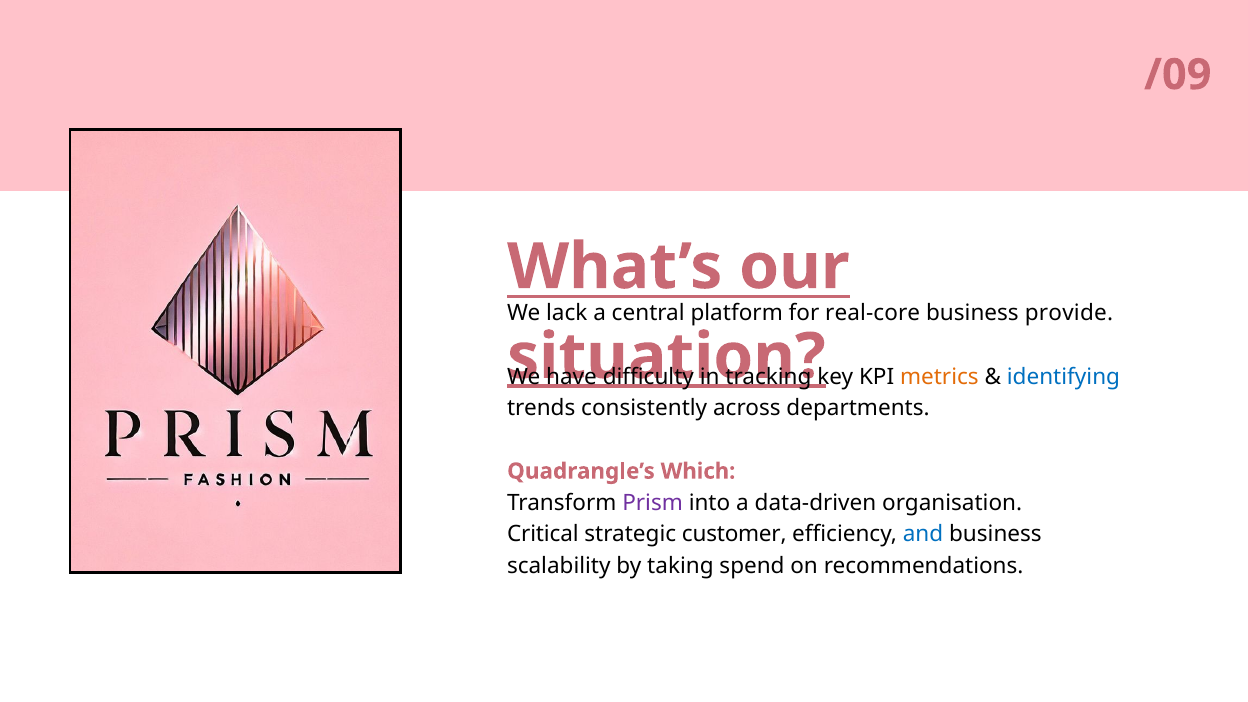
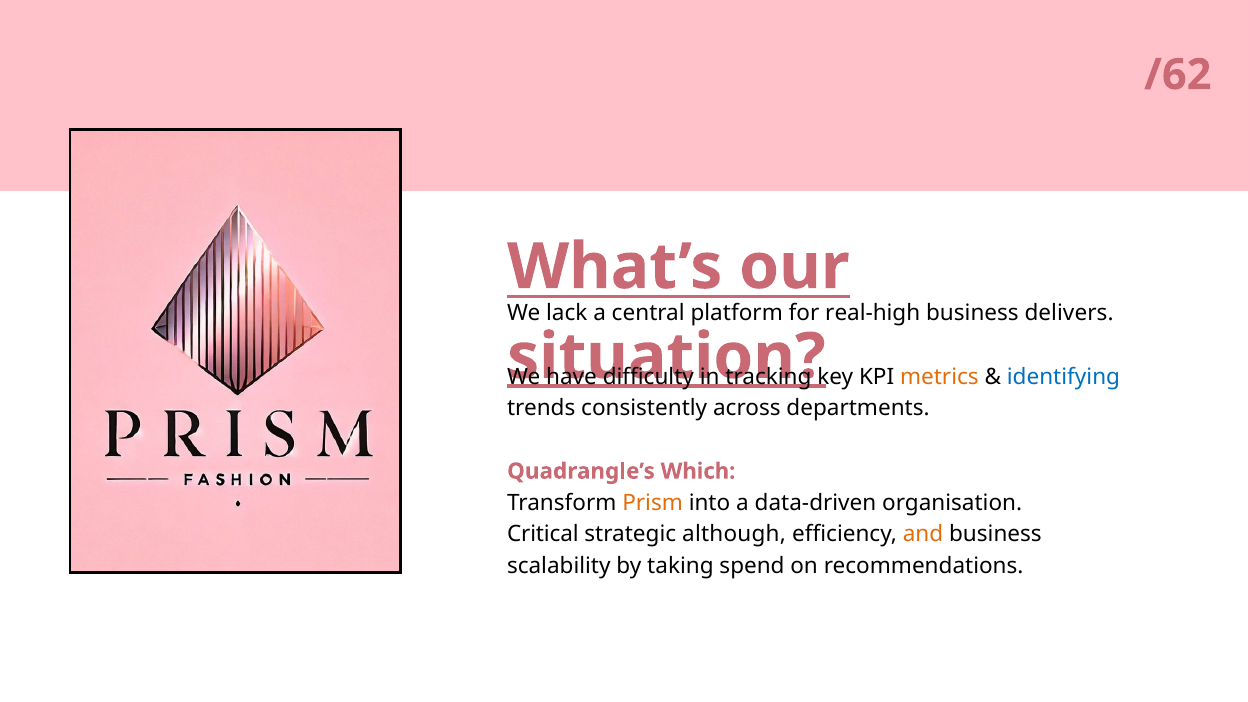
/09: /09 -> /62 (1178, 75)
real-core: real-core -> real-high (873, 314)
provide: provide -> delivers (1069, 314)
Prism colour: purple -> orange (653, 503)
customer: customer -> although (734, 534)
and colour: blue -> orange (923, 534)
